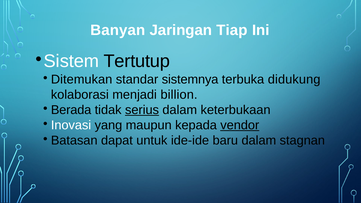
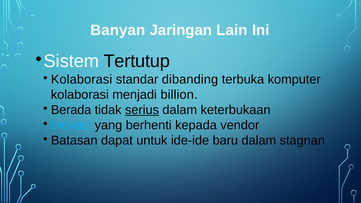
Tiap: Tiap -> Lain (232, 30)
Ditemukan: Ditemukan -> Kolaborasi (82, 79)
sistemnya: sistemnya -> dibanding (190, 79)
didukung: didukung -> komputer (294, 79)
Inovasi colour: white -> light blue (71, 125)
maupun: maupun -> berhenti (149, 125)
vendor underline: present -> none (240, 125)
